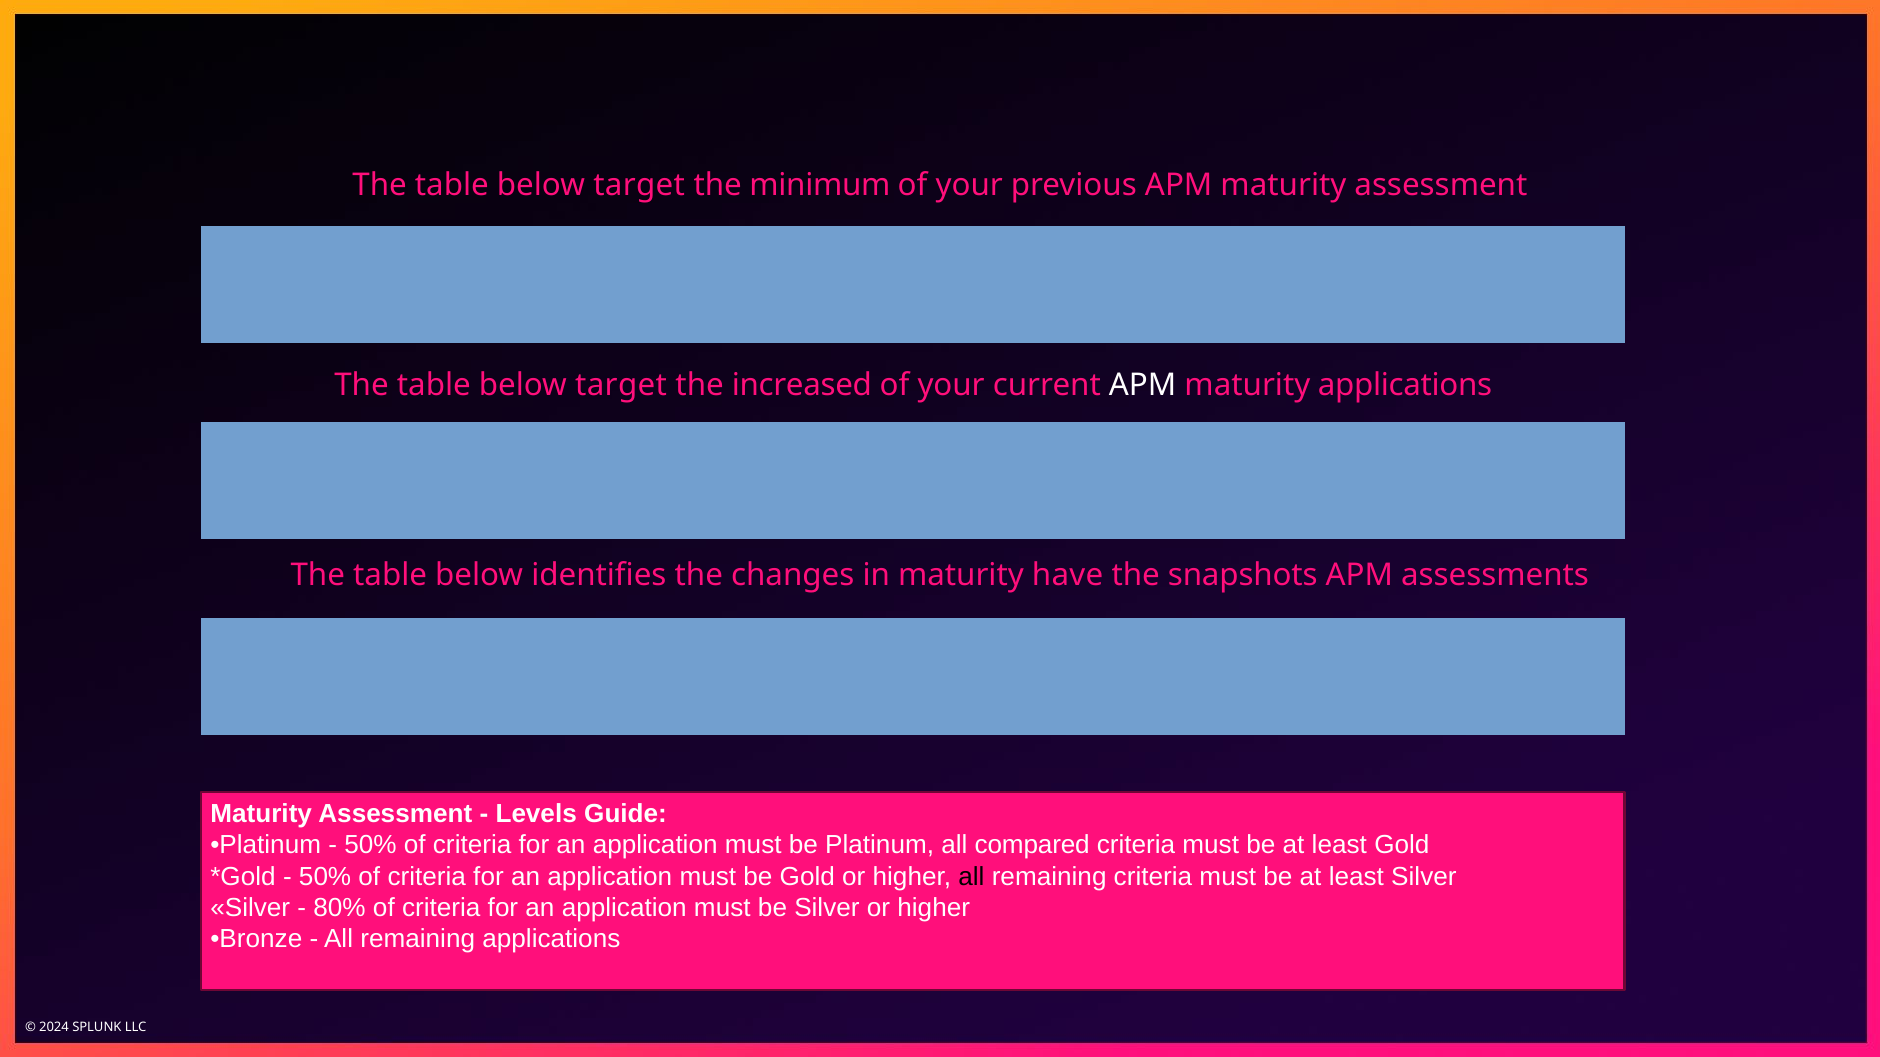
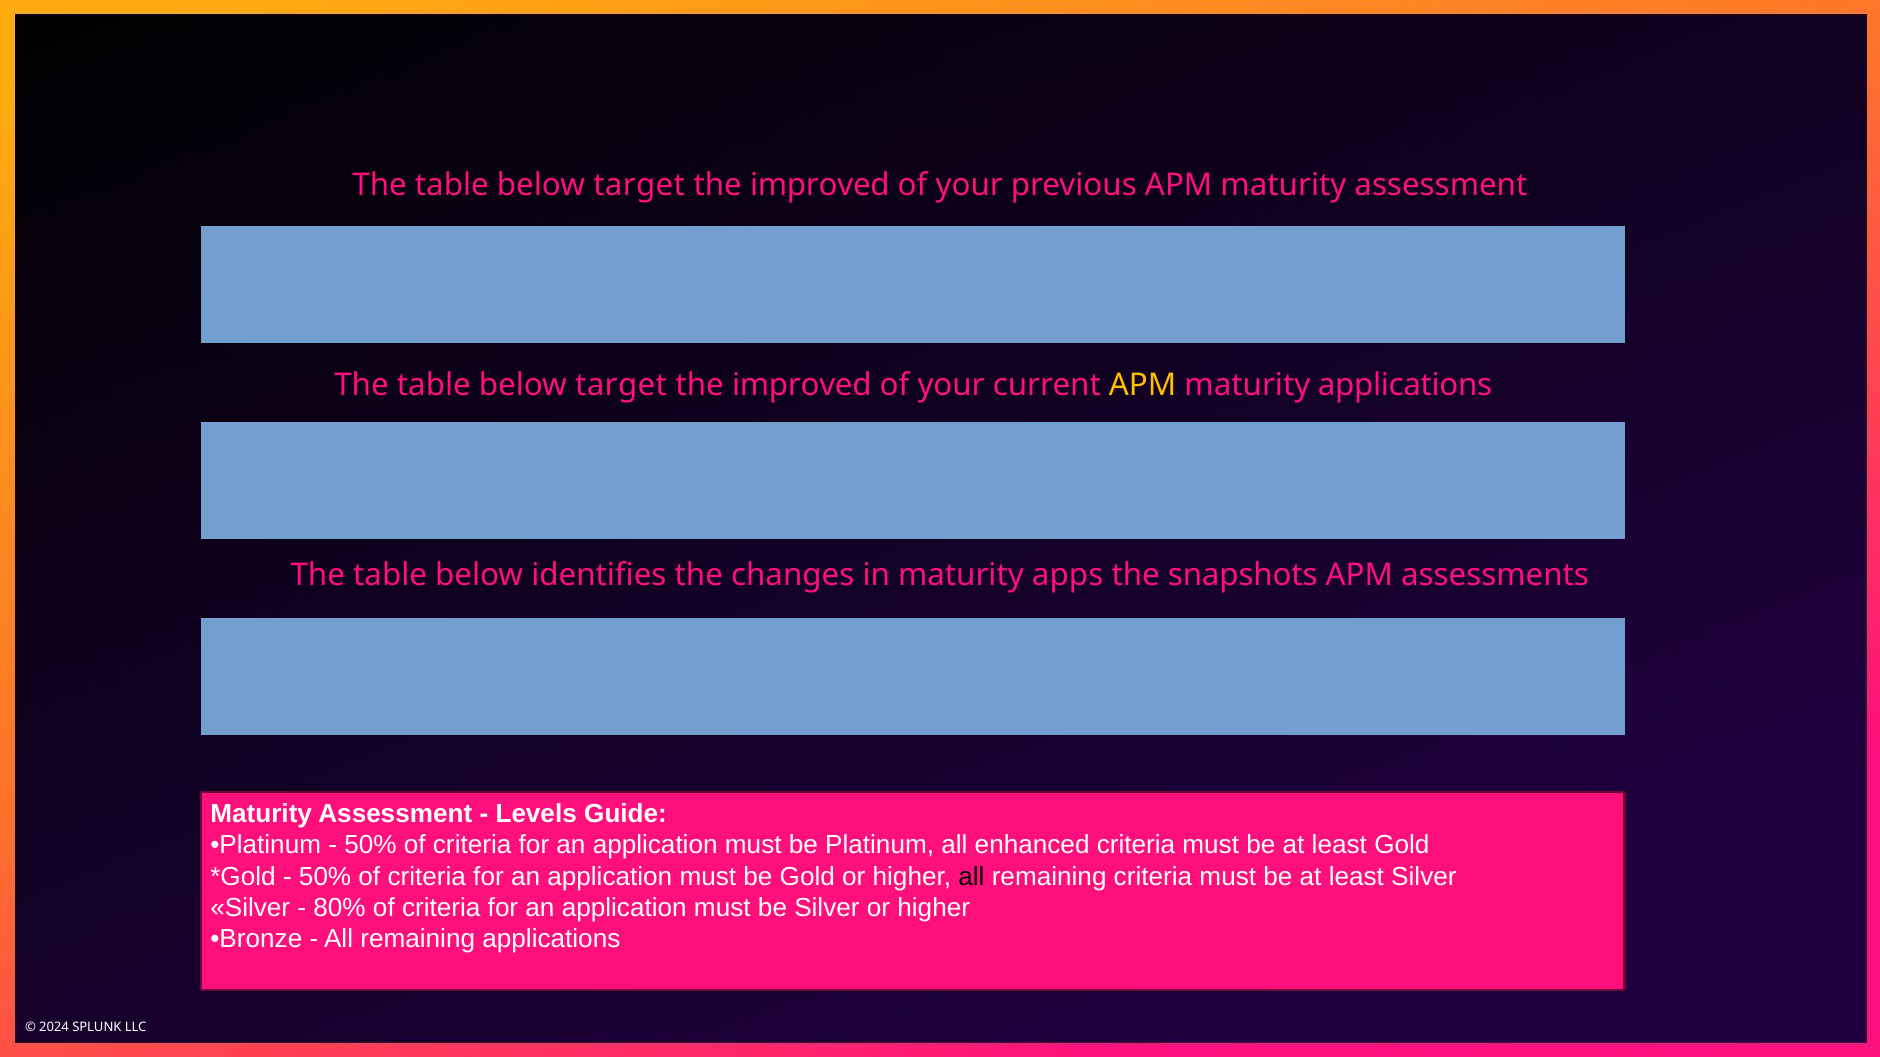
minimum: minimum -> improved (820, 185)
increased: increased -> improved (802, 385)
APM colour: white -> yellow (1143, 385)
have: have -> apps (1068, 575)
compared: compared -> enhanced (1032, 846)
